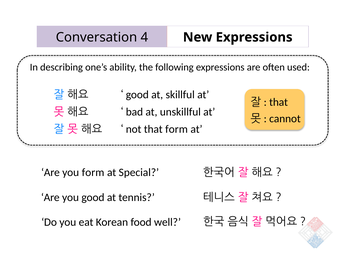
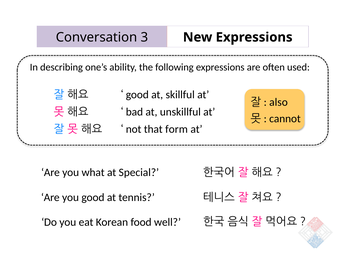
4: 4 -> 3 (144, 37)
that: that -> also (279, 102)
you form: form -> what (93, 172)
